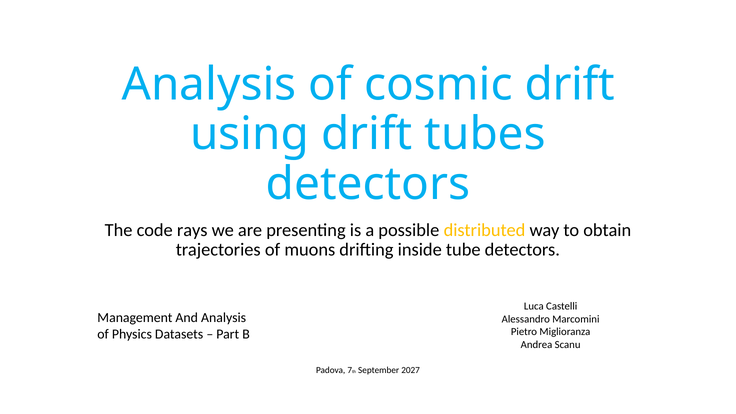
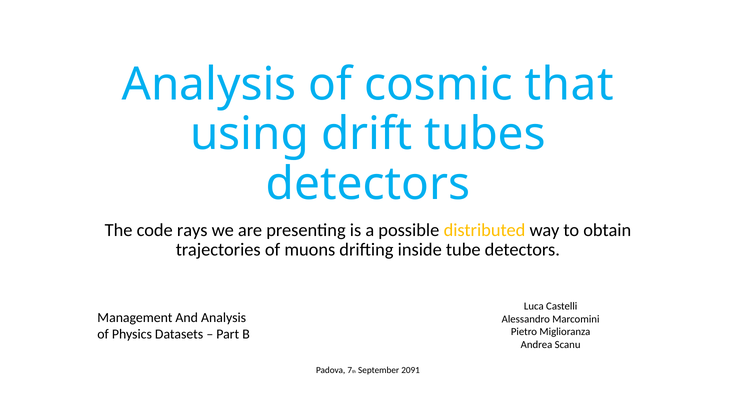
cosmic drift: drift -> that (569, 85)
2027: 2027 -> 2091 (411, 370)
